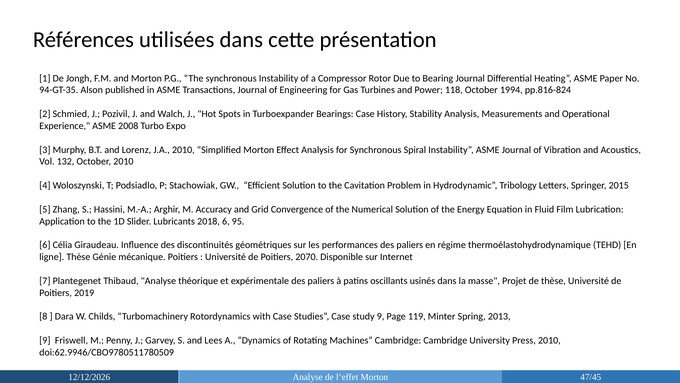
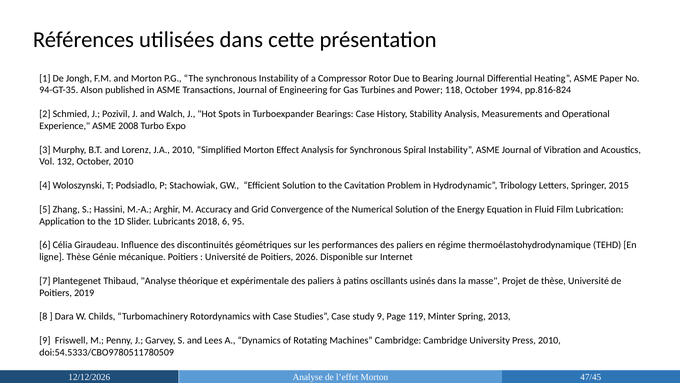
2070: 2070 -> 2026 (307, 257)
doi:62.9946/CBO9780511780509: doi:62.9946/CBO9780511780509 -> doi:54.5333/CBO9780511780509 (107, 352)
